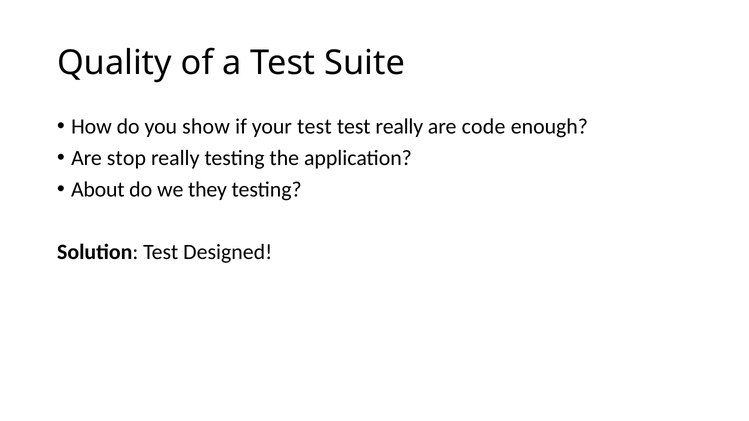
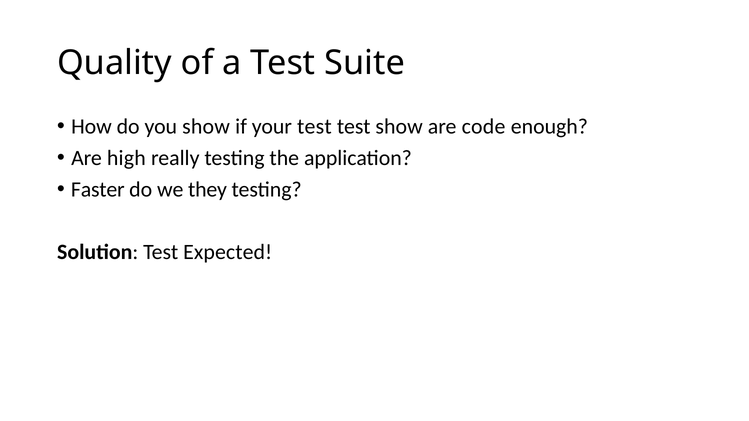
test really: really -> show (399, 127)
stop: stop -> high (126, 158)
About: About -> Faster (98, 189)
Designed: Designed -> Expected (228, 252)
